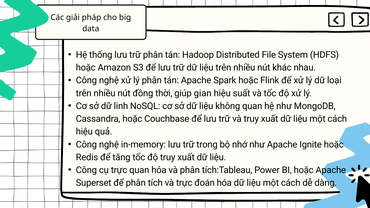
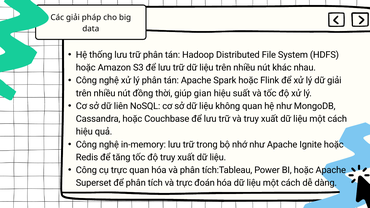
loại: loại -> giải (334, 81)
linh: linh -> liên (121, 106)
